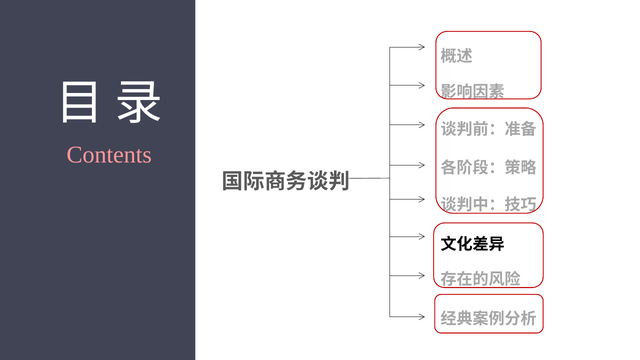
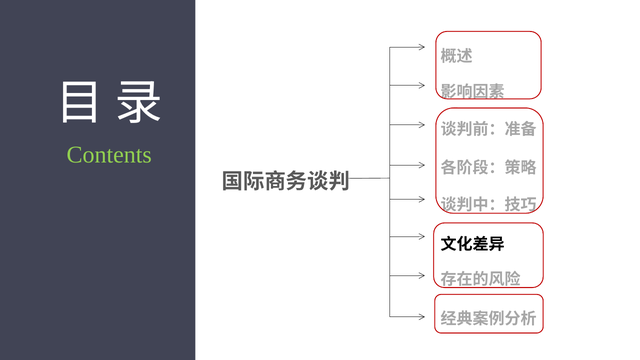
Contents colour: pink -> light green (109, 155)
